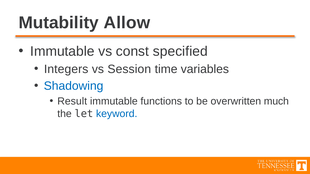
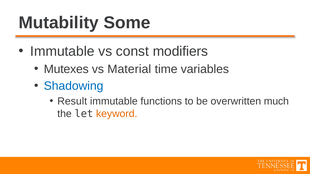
Allow: Allow -> Some (127, 23)
specified: specified -> modifiers (180, 51)
Integers: Integers -> Mutexes (66, 69)
Session: Session -> Material (129, 69)
keyword colour: blue -> orange (117, 114)
